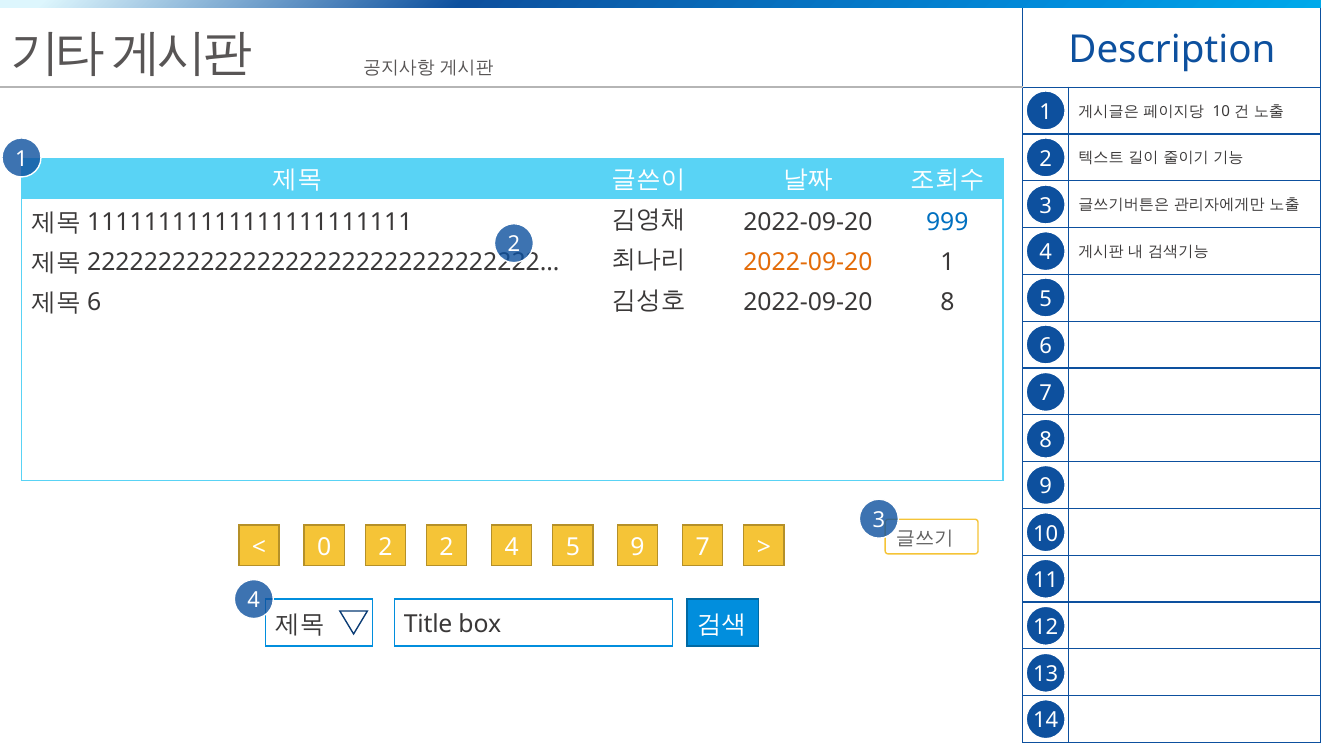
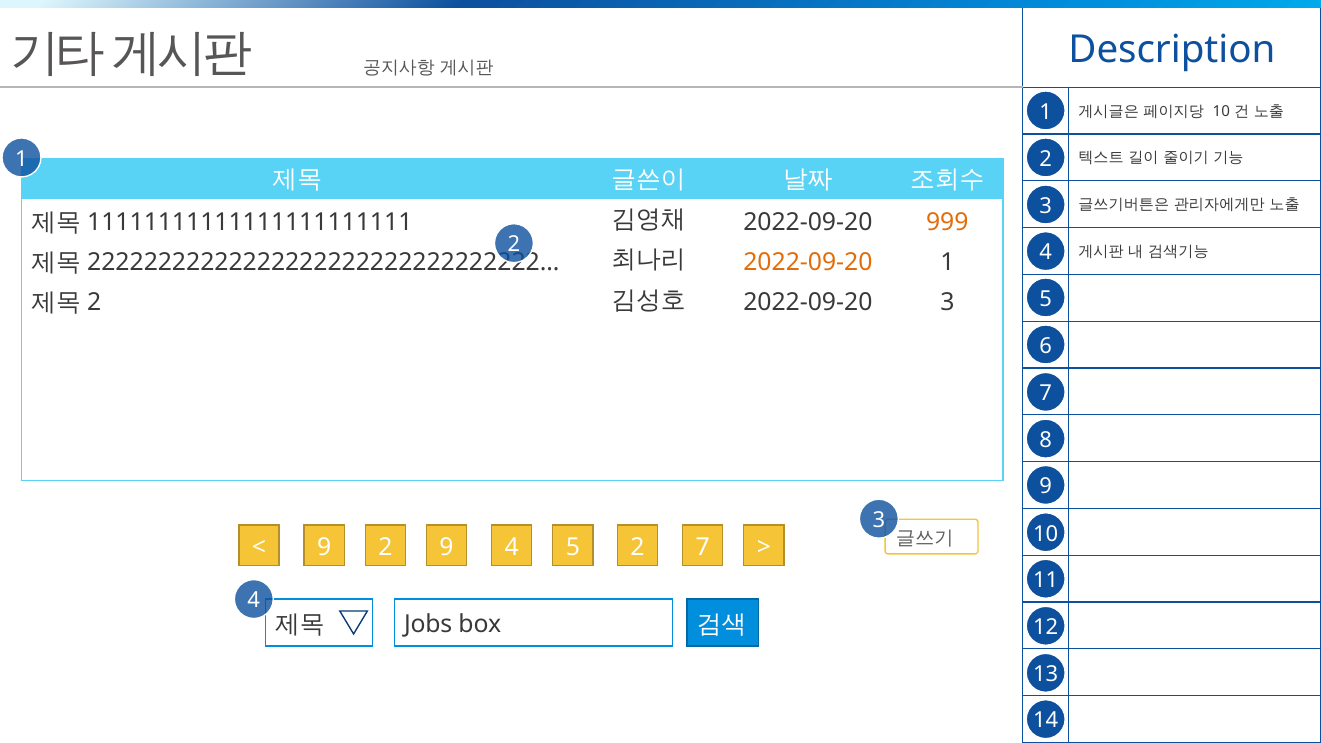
999 colour: blue -> orange (947, 222)
6: 6 -> 2 (94, 303)
2022-09-20 8: 8 -> 3 (947, 303)
0: 0 -> 9 (324, 547)
2 2: 2 -> 9 (447, 547)
5 9: 9 -> 2 (638, 547)
Title: Title -> Jobs (428, 624)
